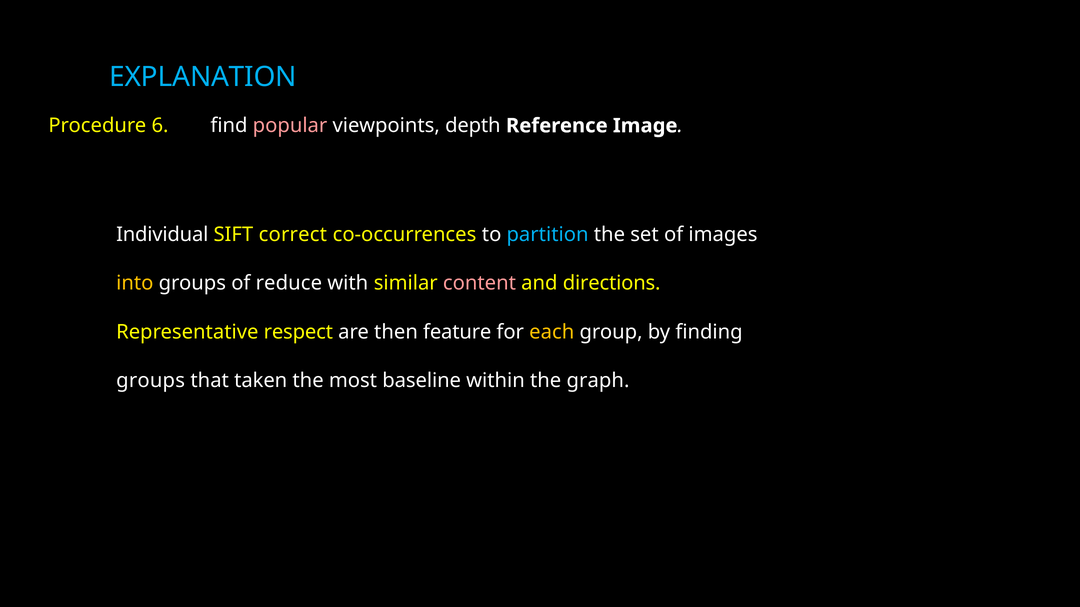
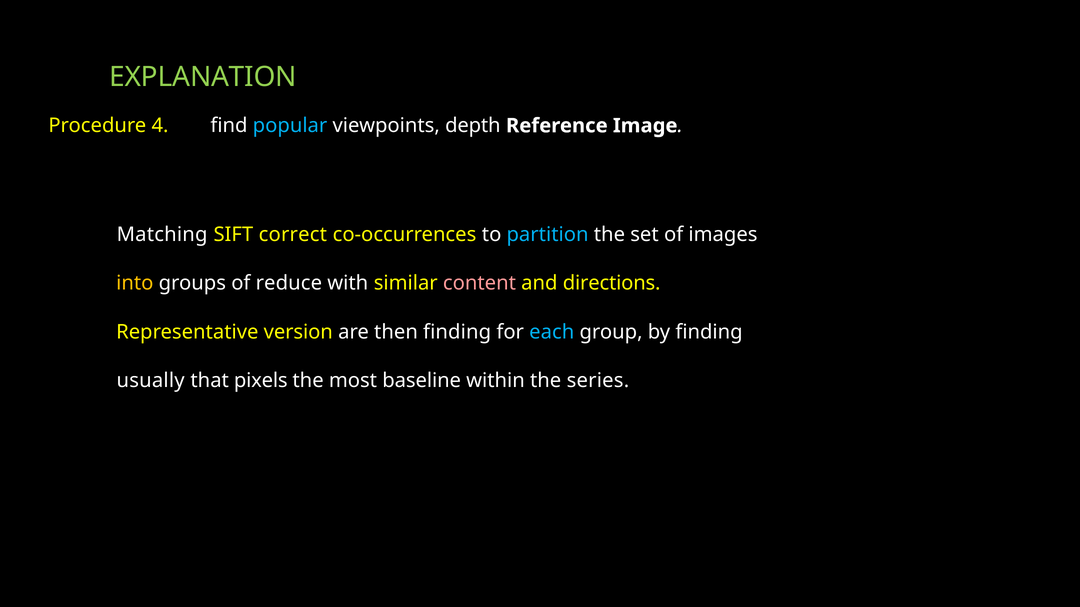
EXPLANATION colour: light blue -> light green (203, 77)
6: 6 -> 4 (160, 126)
popular colour: pink -> light blue (290, 126)
Individual: Individual -> Matching (162, 235)
respect: respect -> version (298, 332)
then feature: feature -> finding (457, 332)
each colour: yellow -> light blue (552, 332)
groups: groups -> usually (151, 381)
taken: taken -> pixels (261, 381)
graph: graph -> series (598, 381)
